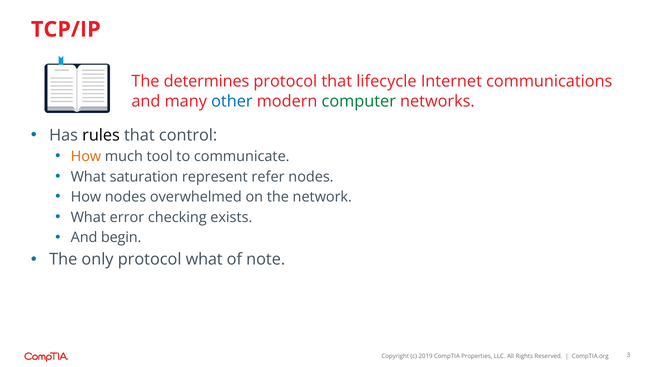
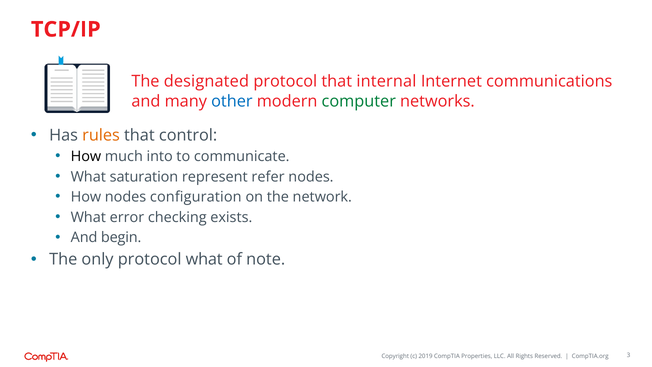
determines: determines -> designated (206, 82)
lifecycle: lifecycle -> internal (386, 82)
rules colour: black -> orange (101, 135)
How colour: orange -> black (86, 156)
tool: tool -> into (160, 156)
overwhelmed: overwhelmed -> configuration (196, 197)
